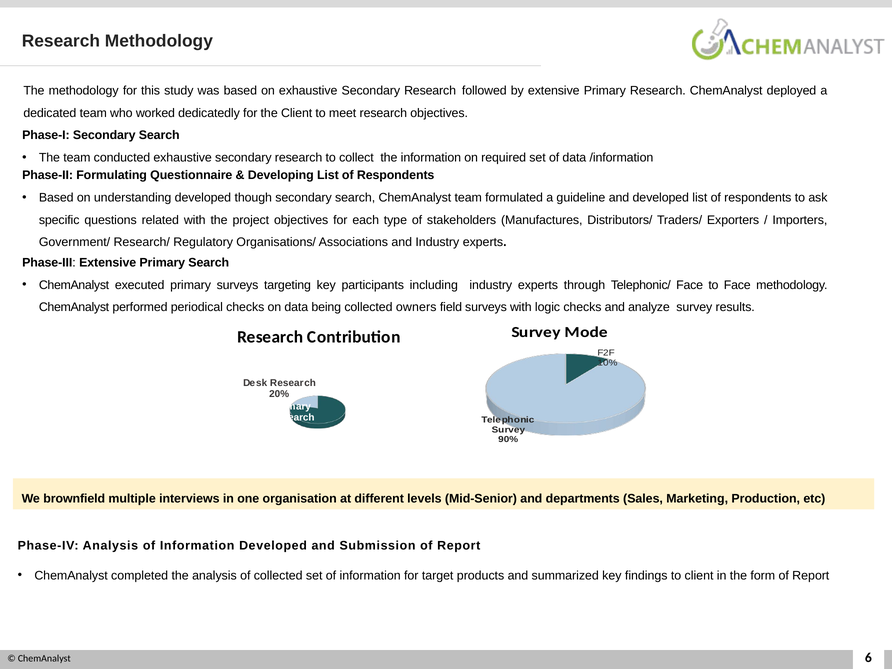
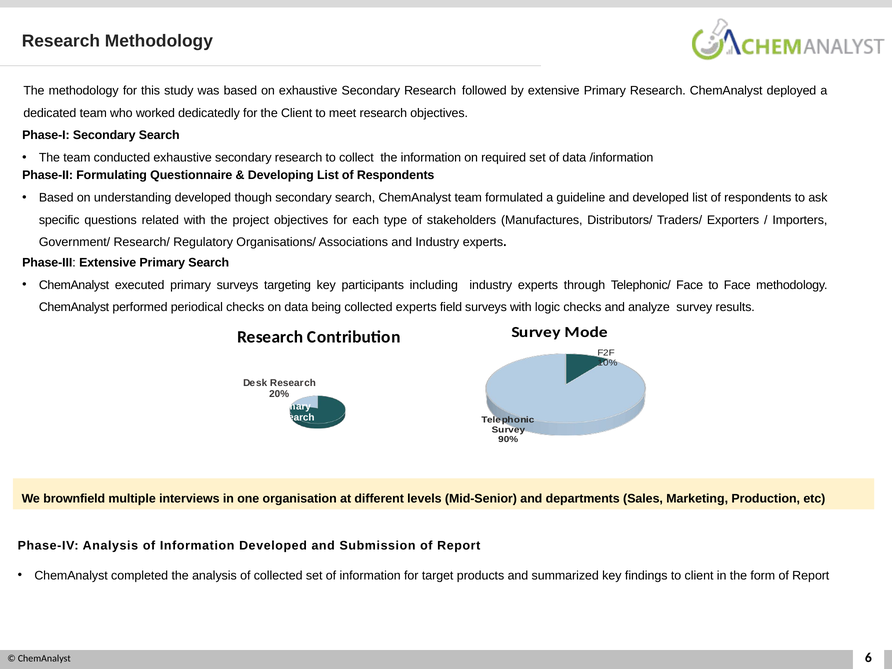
collected owners: owners -> experts (416, 307)
